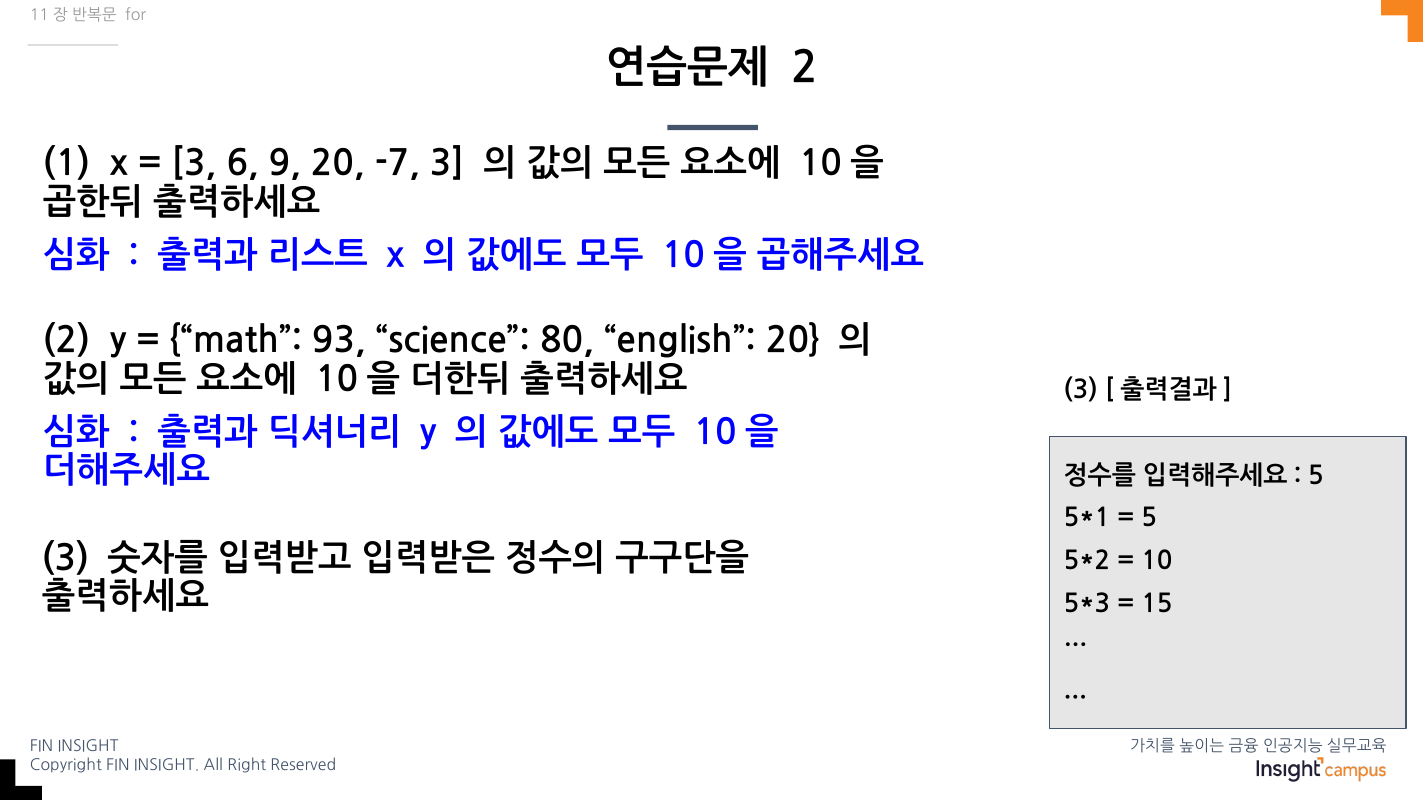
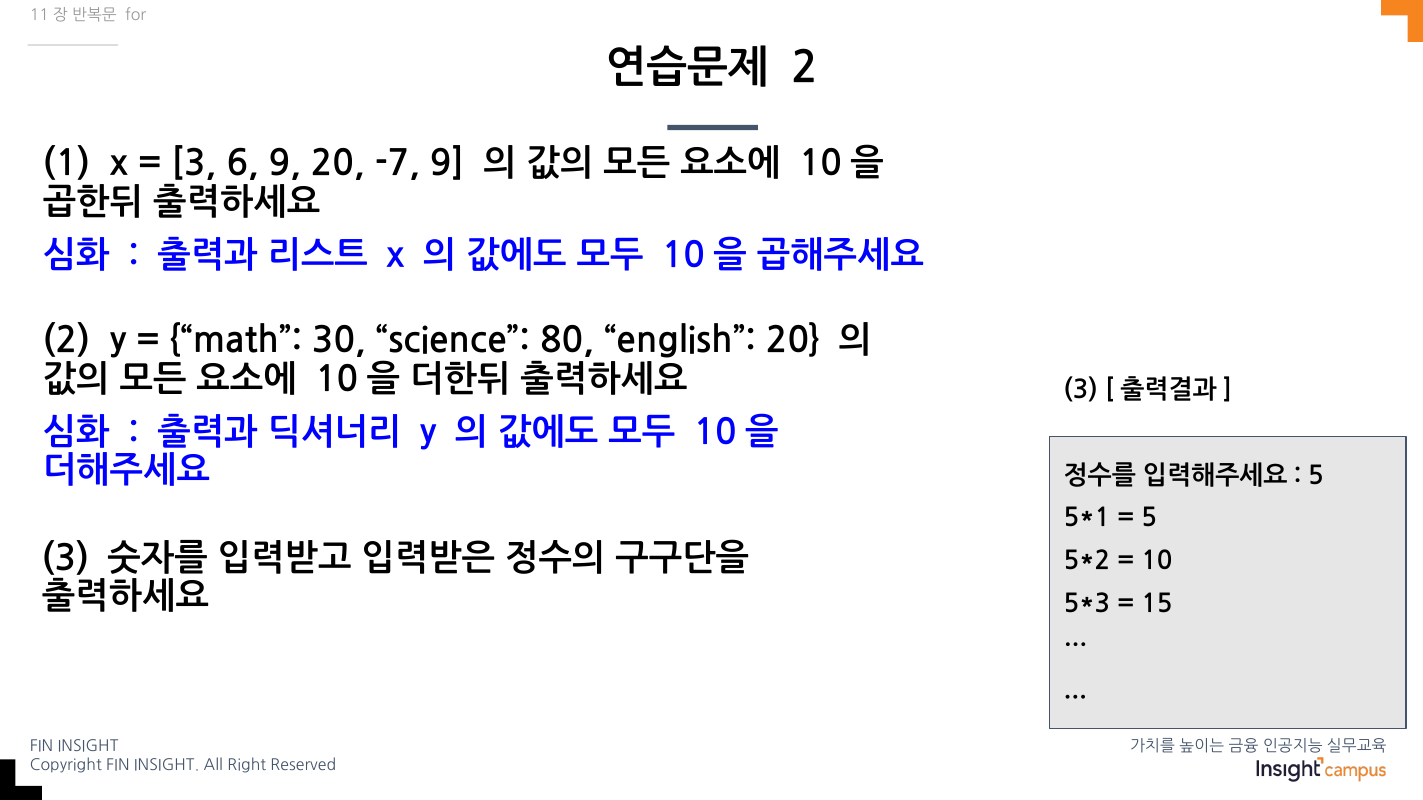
-7 3: 3 -> 9 (447, 164)
93: 93 -> 30 (339, 341)
